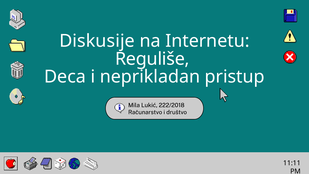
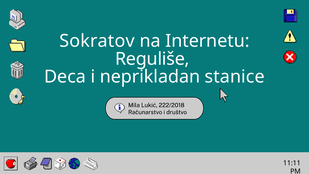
Diskusije: Diskusije -> Sokratov (97, 41)
pristup: pristup -> stanice (235, 77)
